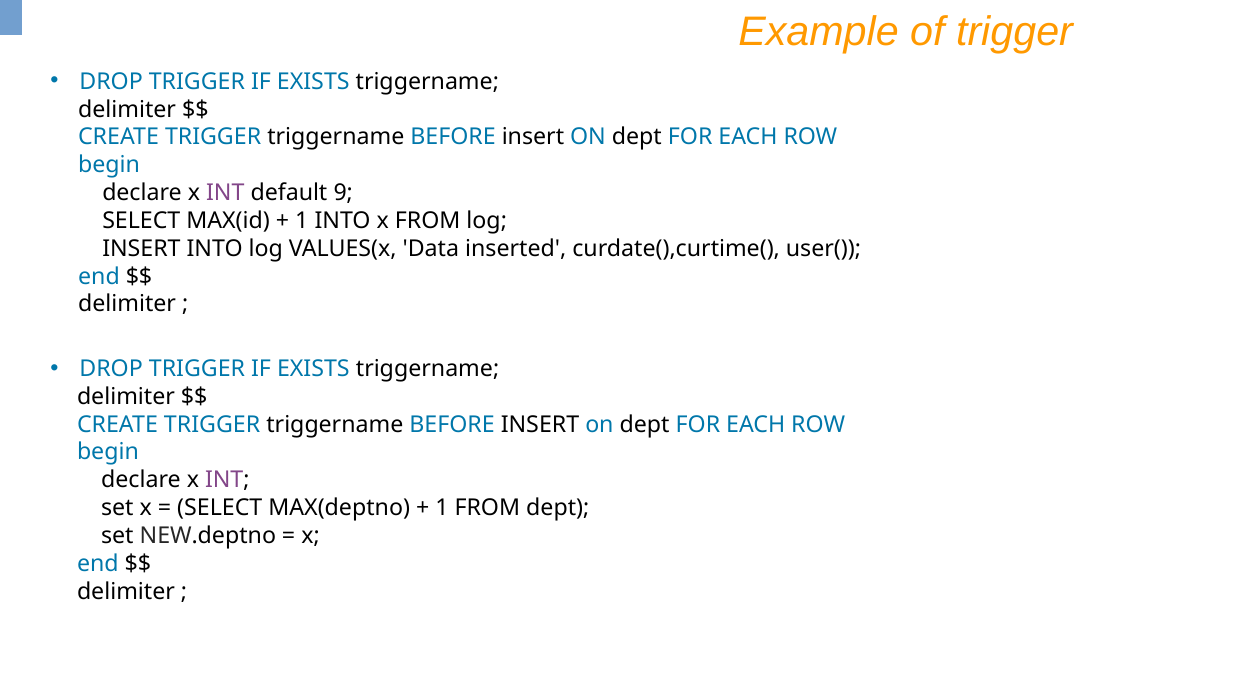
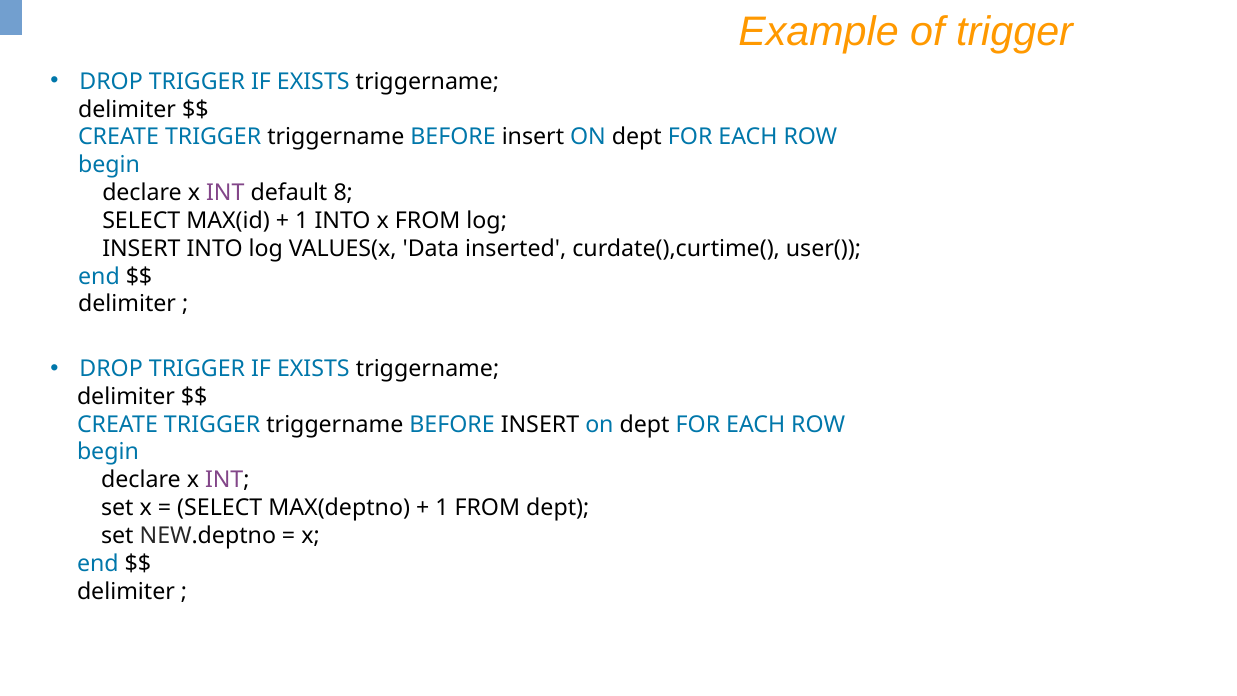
9: 9 -> 8 (343, 193)
